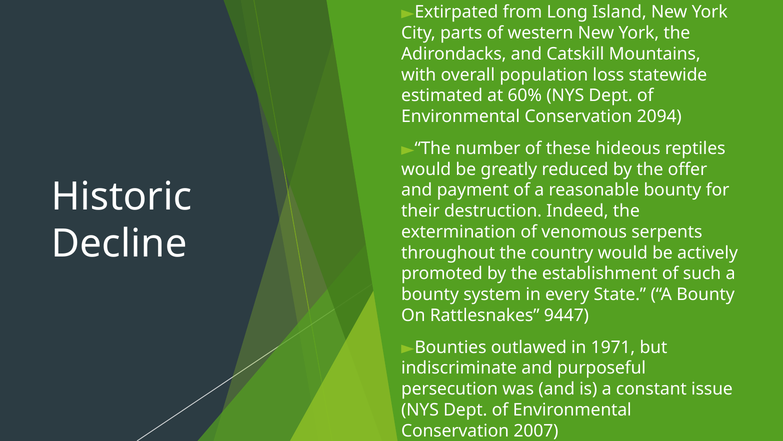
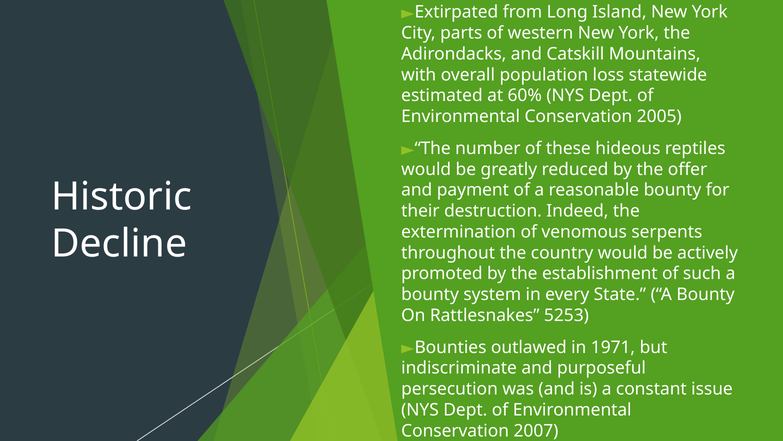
2094: 2094 -> 2005 (659, 116)
9447: 9447 -> 5253 (566, 315)
